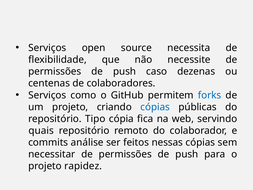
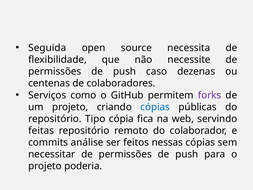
Serviços: Serviços -> Seguida (47, 48)
forks colour: blue -> purple (210, 95)
quais: quais -> feitas (41, 130)
rapidez: rapidez -> poderia (83, 166)
